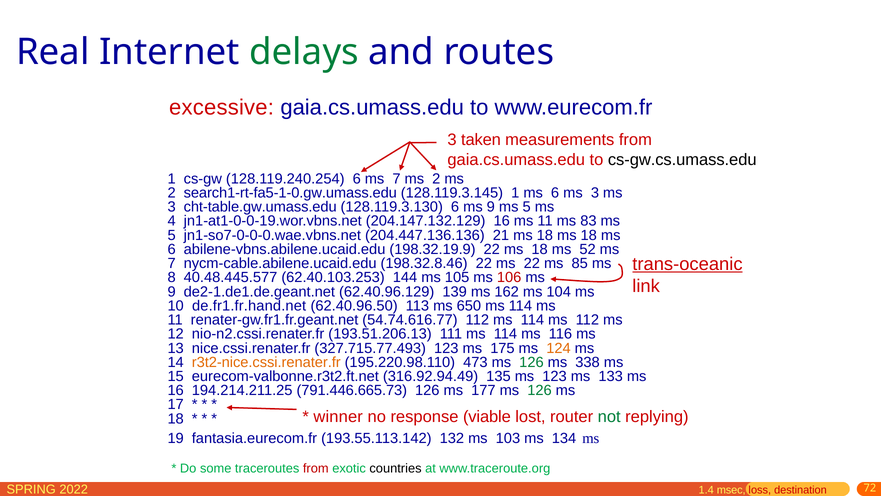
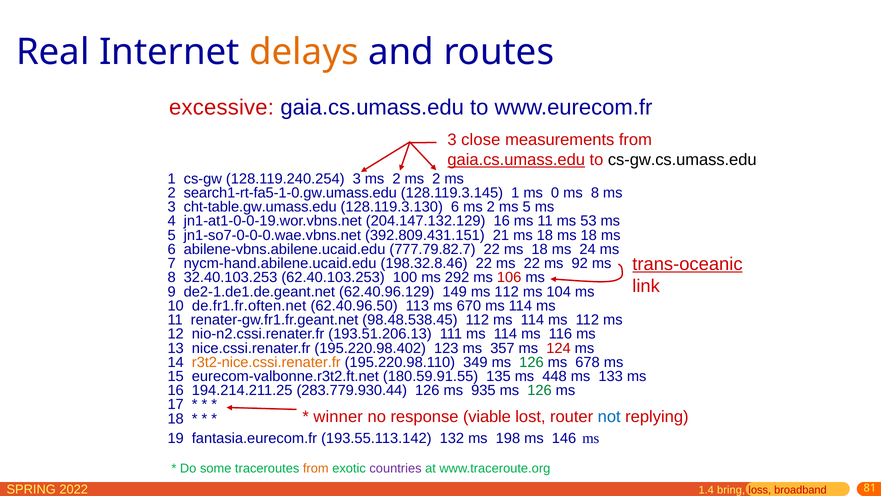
delays colour: green -> orange (304, 52)
taken: taken -> close (481, 140)
gaia.cs.umass.edu underline: none -> present (516, 160)
128.119.240.254 6: 6 -> 3 (357, 179)
7: 7 -> 2 (396, 179)
1 ms 6: 6 -> 0 (555, 193)
3: 3 -> 8 (595, 193)
6 ms 9: 9 -> 2 (491, 207)
83: 83 -> 53 (588, 221)
204.447.136.136: 204.447.136.136 -> 392.809.431.151 (425, 235)
198.32.19.9: 198.32.19.9 -> 777.79.82.7 (433, 249)
52: 52 -> 24 (588, 249)
nycm-cable.abilene.ucaid.edu: nycm-cable.abilene.ucaid.edu -> nycm-hand.abilene.ucaid.edu (280, 263)
85: 85 -> 92 (580, 263)
40.48.445.577: 40.48.445.577 -> 32.40.103.253 (230, 277)
144: 144 -> 100 (405, 277)
105: 105 -> 292 (457, 277)
139: 139 -> 149 (455, 291)
162: 162 -> 112 (507, 291)
de.fr1.fr.hand.net: de.fr1.fr.hand.net -> de.fr1.fr.often.net (249, 306)
650: 650 -> 670 (469, 306)
54.74.616.77: 54.74.616.77 -> 98.48.538.45 (410, 320)
327.715.77.493: 327.715.77.493 -> 195.220.98.402 (370, 348)
175: 175 -> 357 (502, 348)
124 colour: orange -> red (559, 348)
473: 473 -> 349 (475, 362)
338: 338 -> 678 (588, 362)
316.92.94.49: 316.92.94.49 -> 180.59.91.55 (431, 376)
ms 123: 123 -> 448 (555, 376)
791.446.665.73: 791.446.665.73 -> 283.779.930.44 (352, 390)
177: 177 -> 935 (483, 390)
not colour: green -> blue (609, 416)
103: 103 -> 198 (508, 438)
134: 134 -> 146 (564, 438)
from colour: red -> orange (316, 468)
countries colour: black -> purple (396, 468)
72: 72 -> 81 (870, 488)
msec: msec -> bring (731, 489)
destination: destination -> broadband (800, 489)
